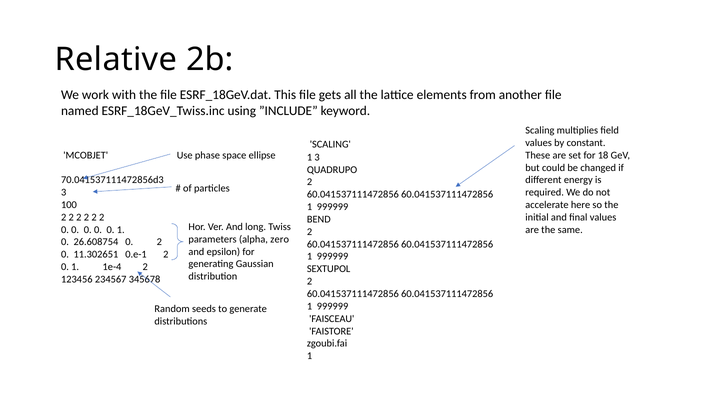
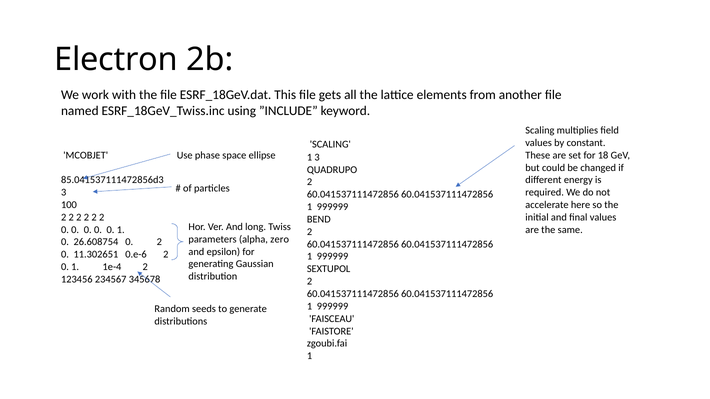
Relative: Relative -> Electron (116, 60)
70.041537111472856d3: 70.041537111472856d3 -> 85.041537111472856d3 (112, 180)
0.e-1: 0.e-1 -> 0.e-6 (136, 255)
